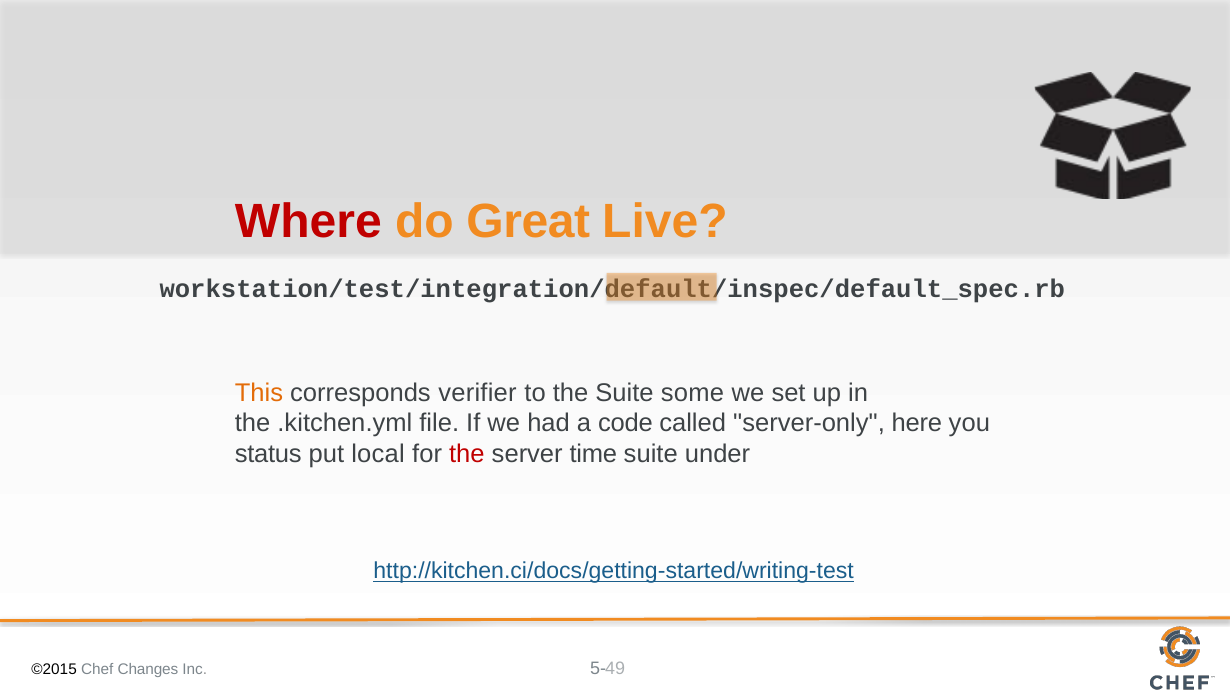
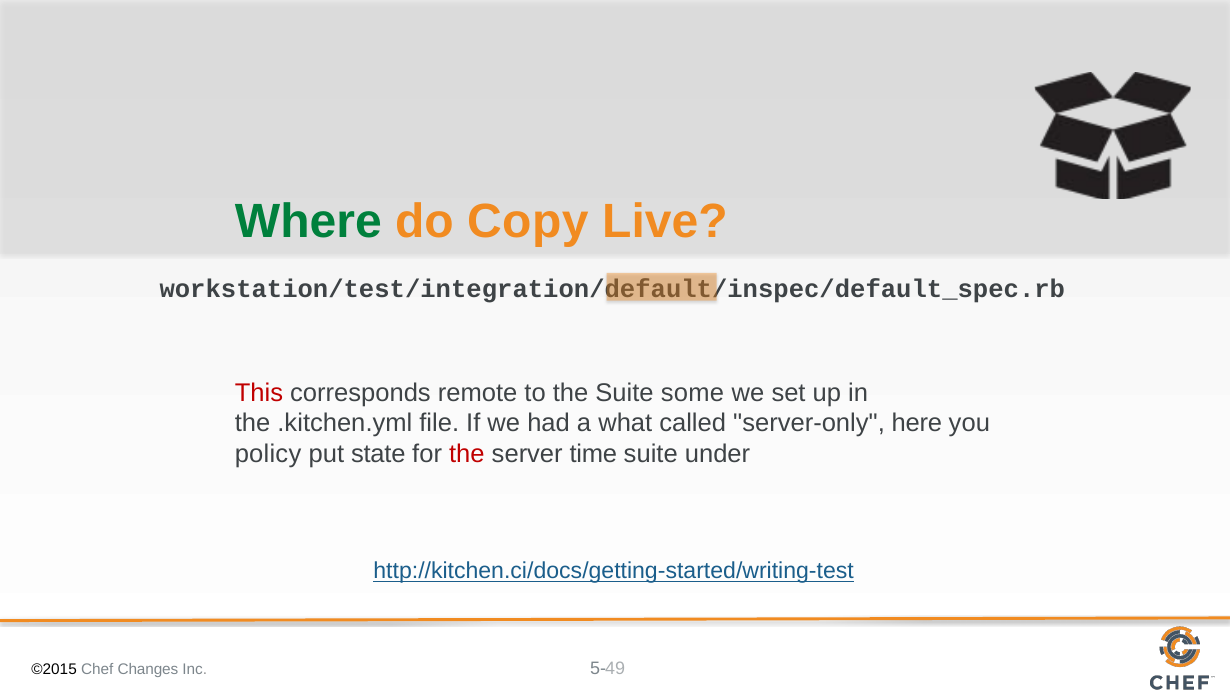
Where colour: red -> green (308, 221)
Great: Great -> Copy (528, 221)
This colour: orange -> red (259, 393)
verifier: verifier -> remote (478, 393)
code: code -> what (625, 423)
status: status -> policy (268, 454)
local: local -> state (378, 454)
